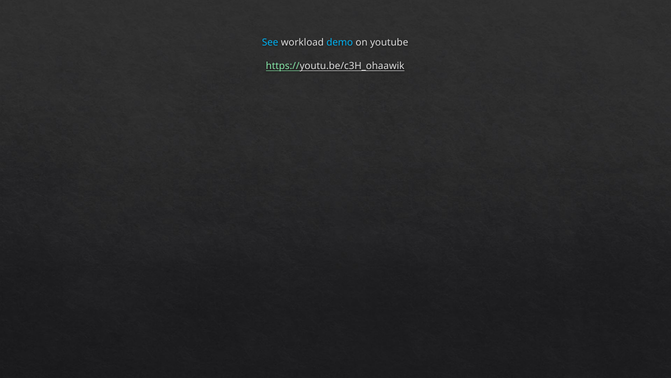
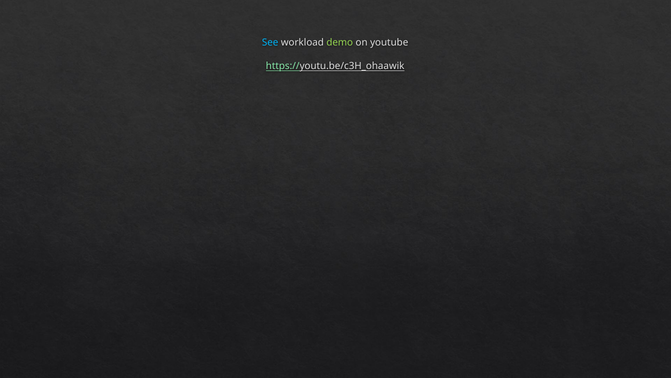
demo colour: light blue -> light green (340, 43)
